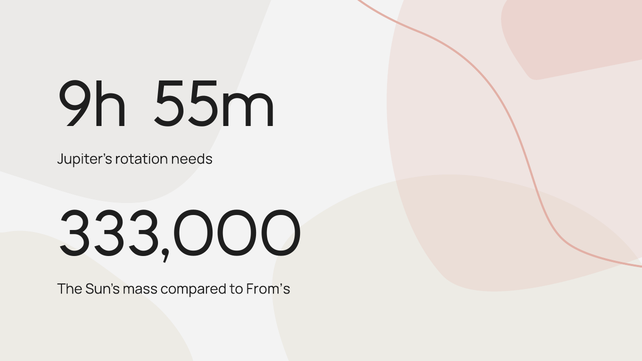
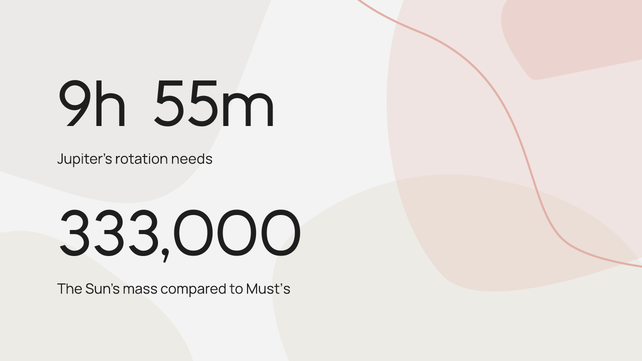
From’s: From’s -> Must’s (268, 289)
